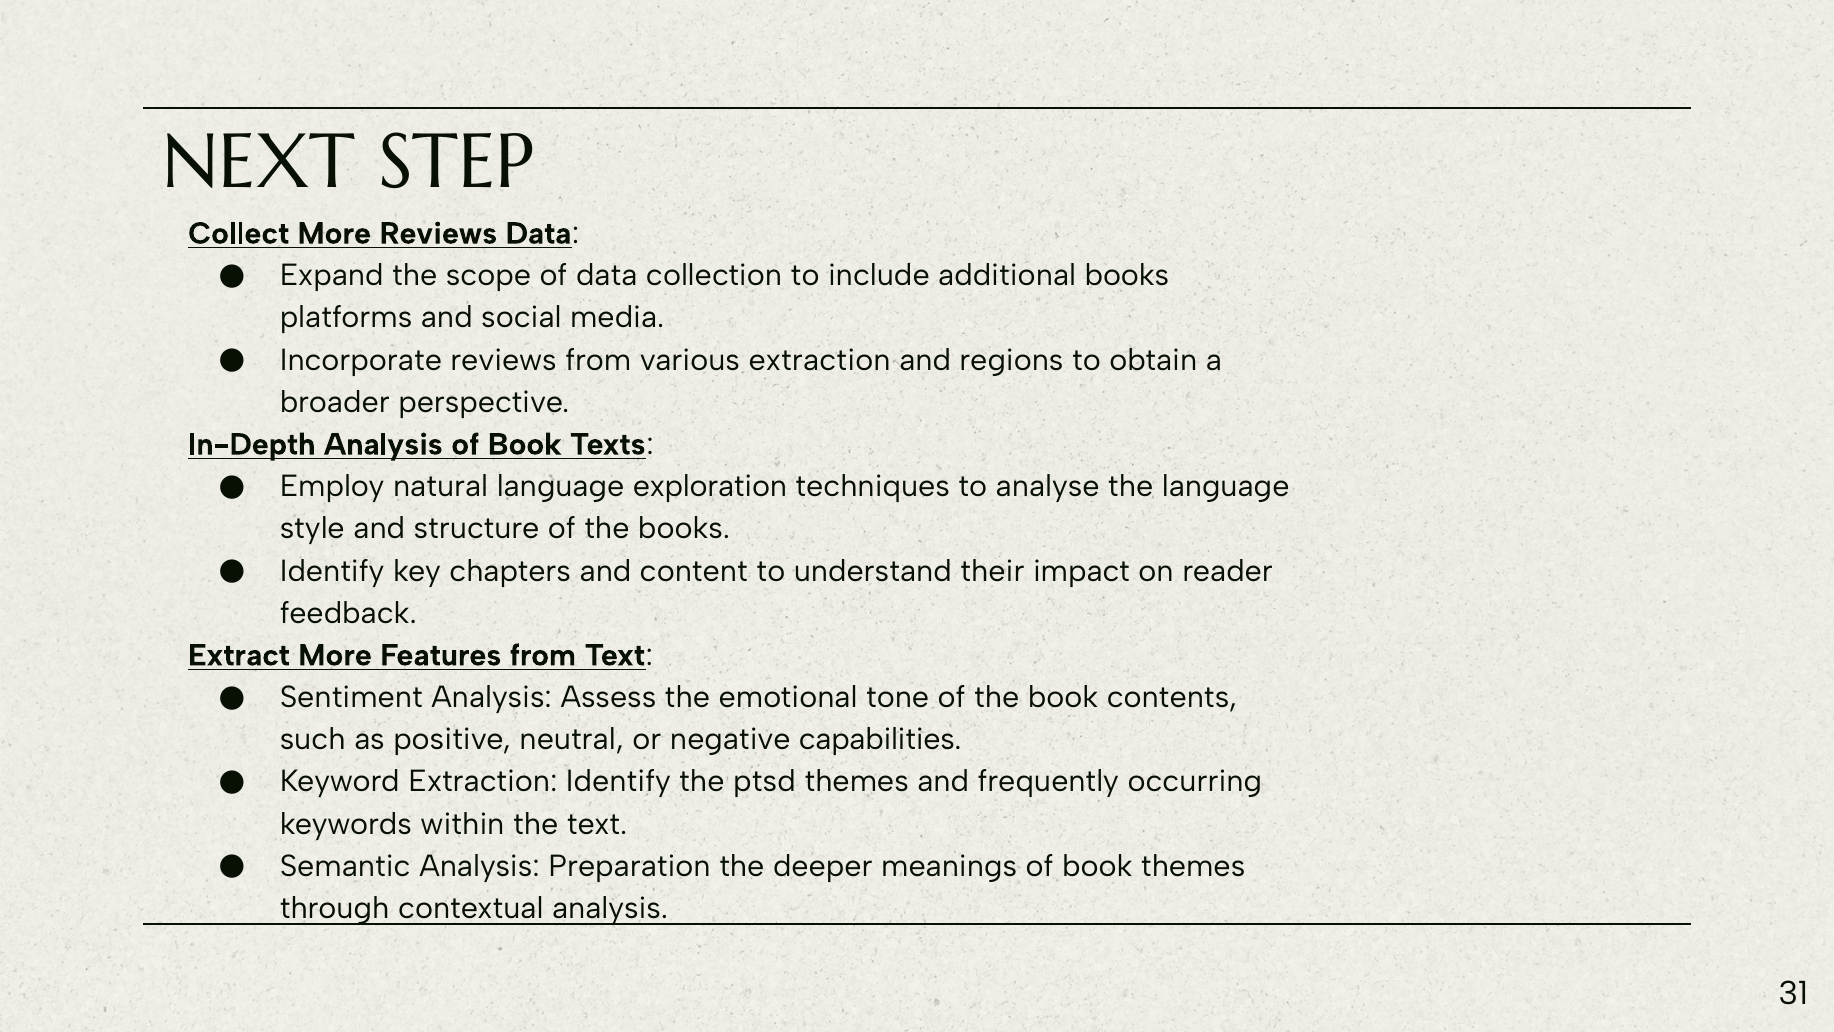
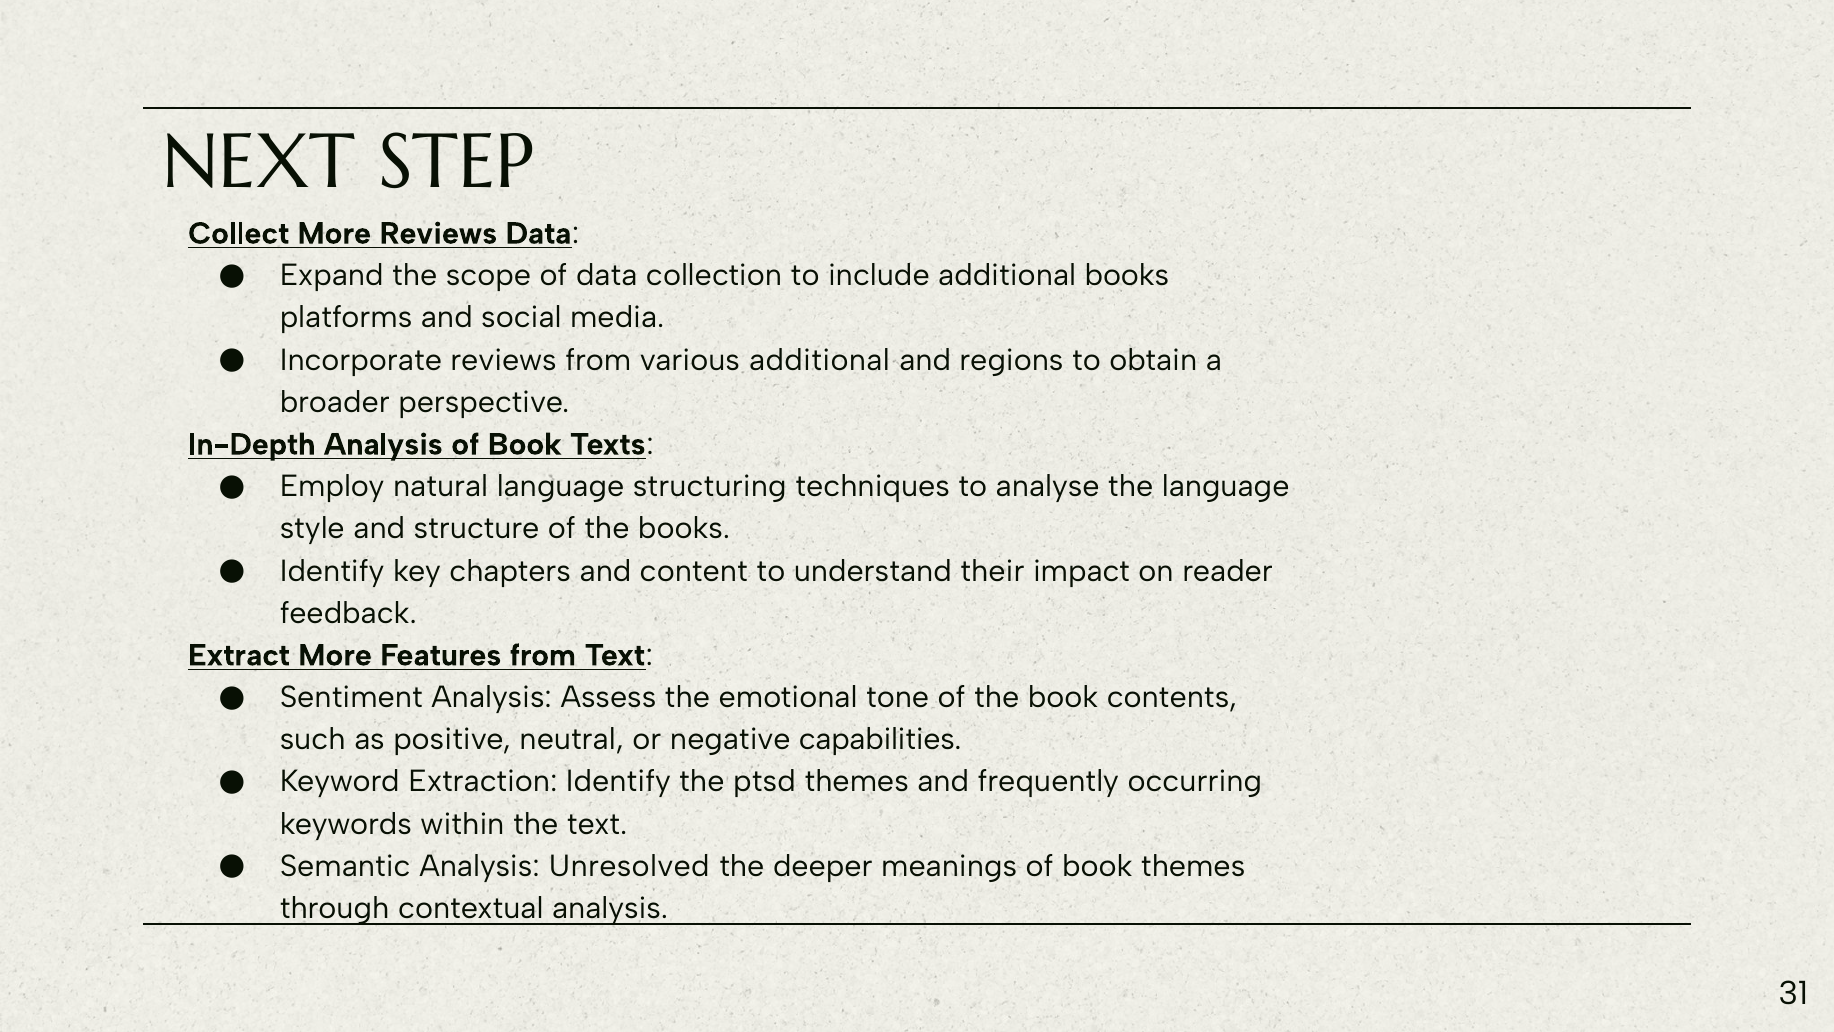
various extraction: extraction -> additional (820, 360)
exploration: exploration -> structuring (710, 486)
Preparation: Preparation -> Unresolved (629, 866)
